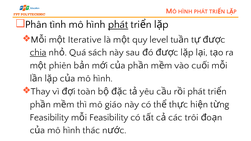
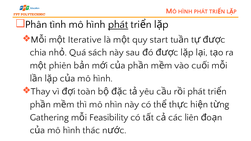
level: level -> start (159, 40)
chia underline: present -> none (38, 53)
giáo: giáo -> nhìn (114, 104)
Feasibility: Feasibility -> Gathering (49, 117)
trôi: trôi -> liên (192, 117)
